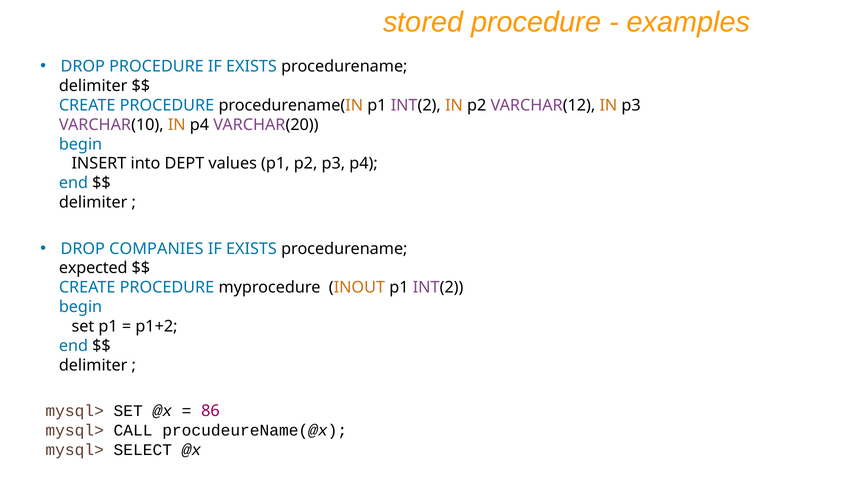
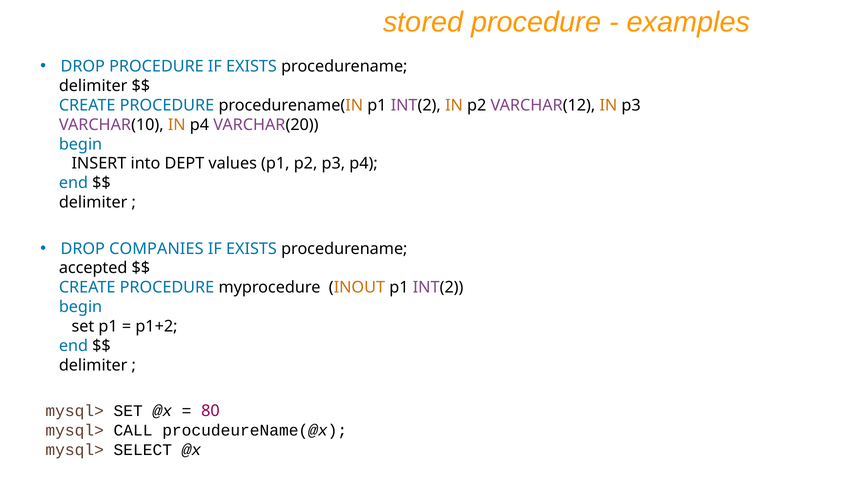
expected: expected -> accepted (93, 268)
86: 86 -> 80 (210, 411)
